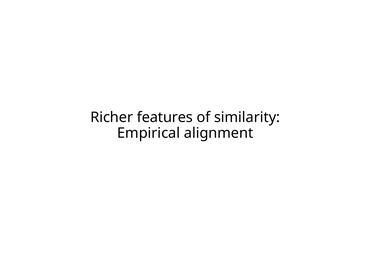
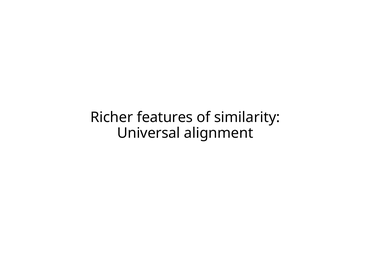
Empirical: Empirical -> Universal (149, 133)
